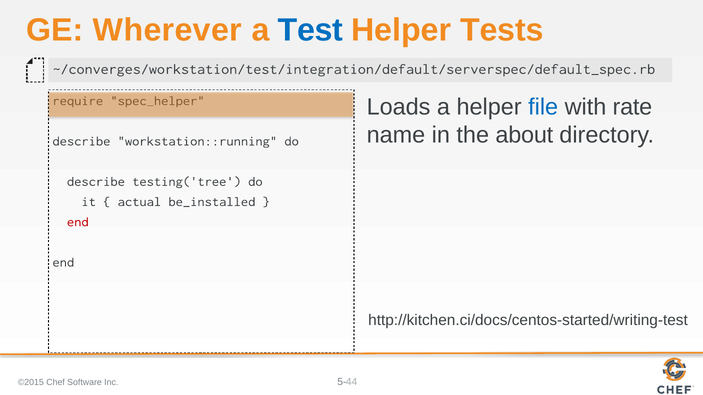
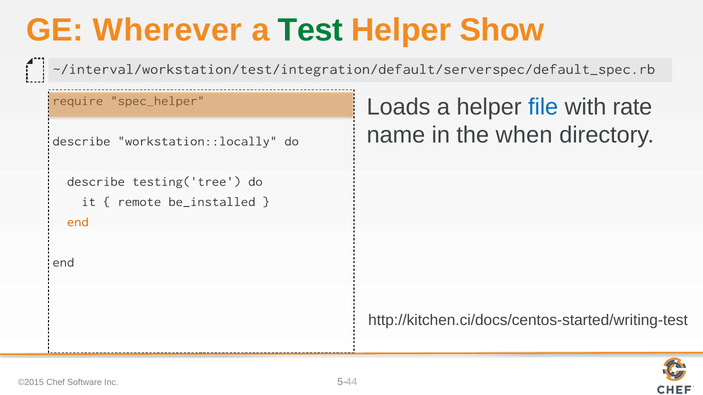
Test colour: blue -> green (310, 30)
Tests: Tests -> Show (502, 30)
~/converges/workstation/test/integration/default/serverspec/default_spec.rb: ~/converges/workstation/test/integration/default/serverspec/default_spec.rb -> ~/interval/workstation/test/integration/default/serverspec/default_spec.rb (354, 69)
about: about -> when (524, 135)
workstation::running: workstation::running -> workstation::locally (197, 141)
actual: actual -> remote (139, 202)
end colour: red -> orange (78, 222)
